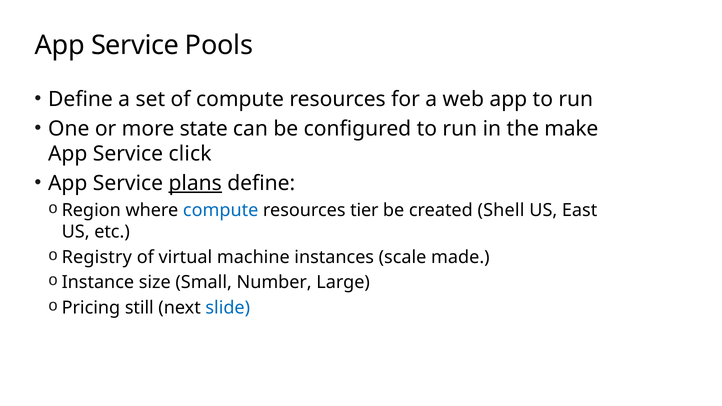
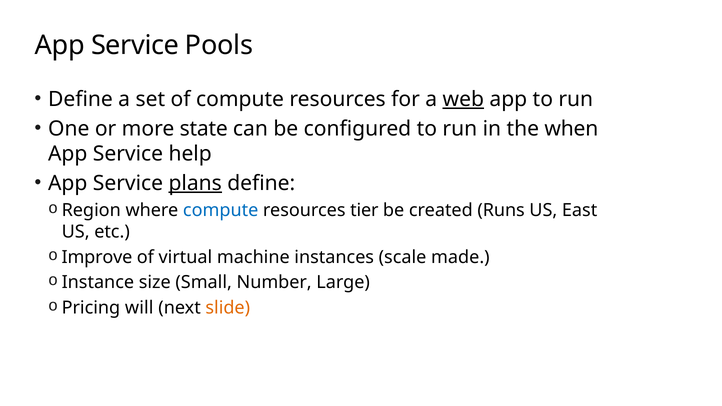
web underline: none -> present (463, 99)
make: make -> when (571, 129)
click: click -> help (190, 154)
Shell: Shell -> Runs (501, 210)
Registry: Registry -> Improve (97, 257)
still: still -> will (139, 308)
slide colour: blue -> orange (228, 308)
